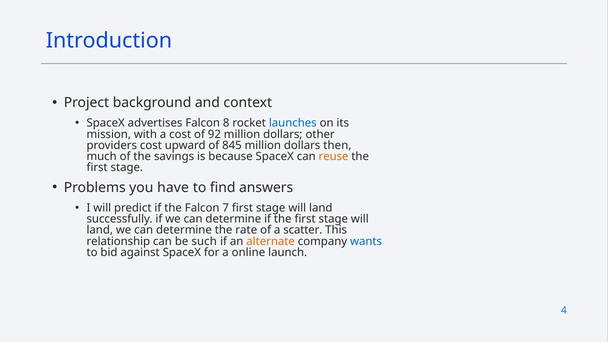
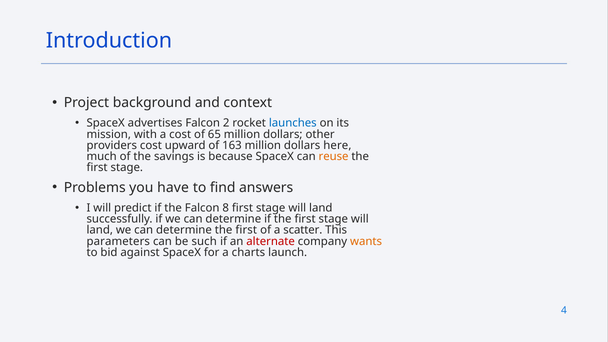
8: 8 -> 2 (226, 123)
92: 92 -> 65 (214, 134)
845: 845 -> 163 (232, 145)
then: then -> here (337, 145)
7: 7 -> 8 (226, 208)
determine the rate: rate -> first (246, 230)
relationship: relationship -> parameters (118, 241)
alternate colour: orange -> red (271, 241)
wants colour: blue -> orange (366, 241)
online: online -> charts (248, 252)
